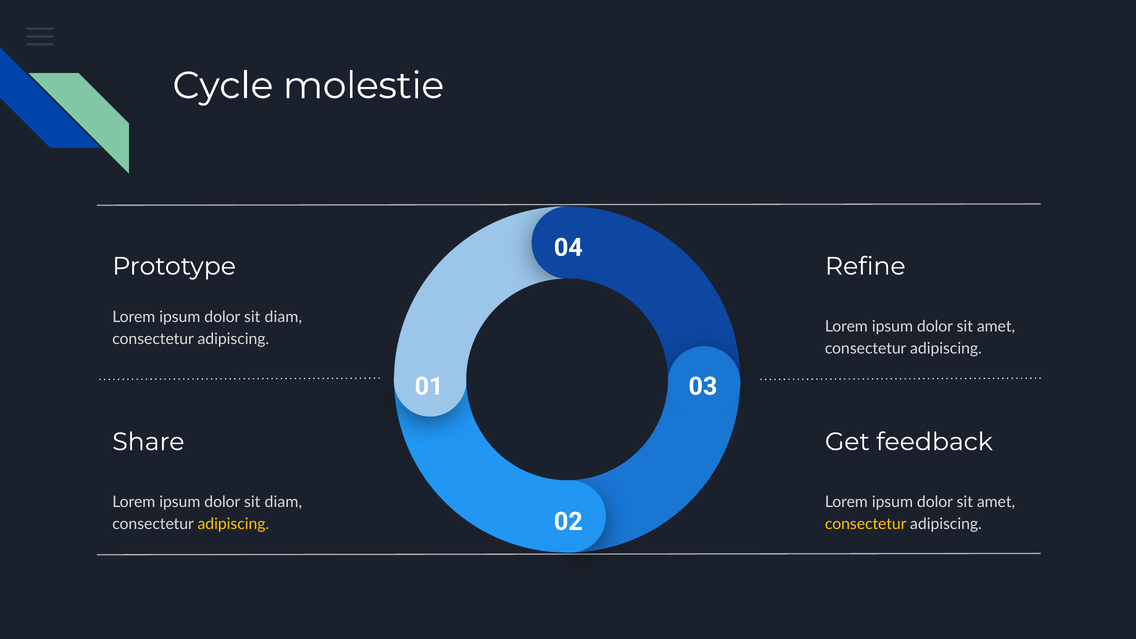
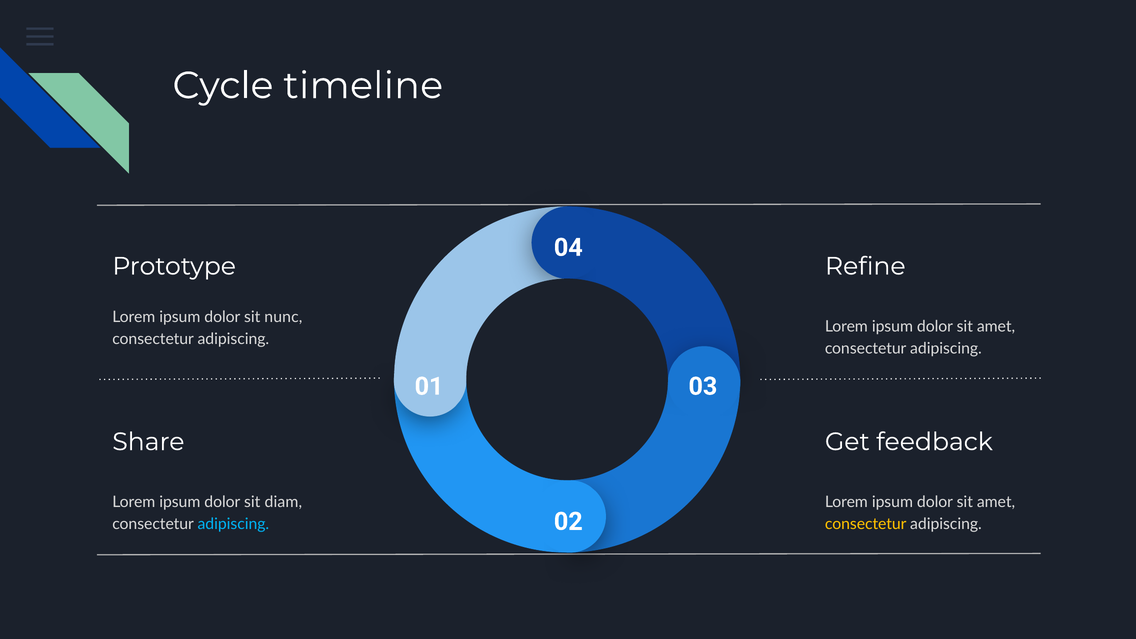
molestie: molestie -> timeline (363, 86)
diam: diam -> nunc (283, 317)
adipiscing colour: yellow -> light blue (233, 524)
